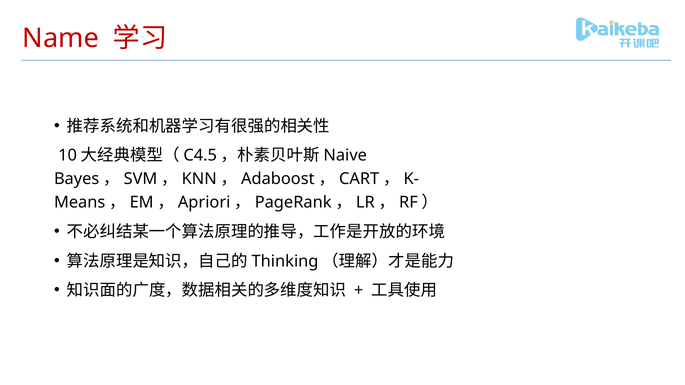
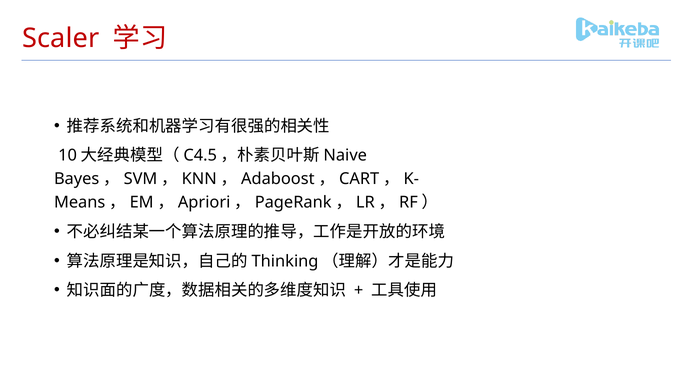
Name: Name -> Scaler (61, 38)
